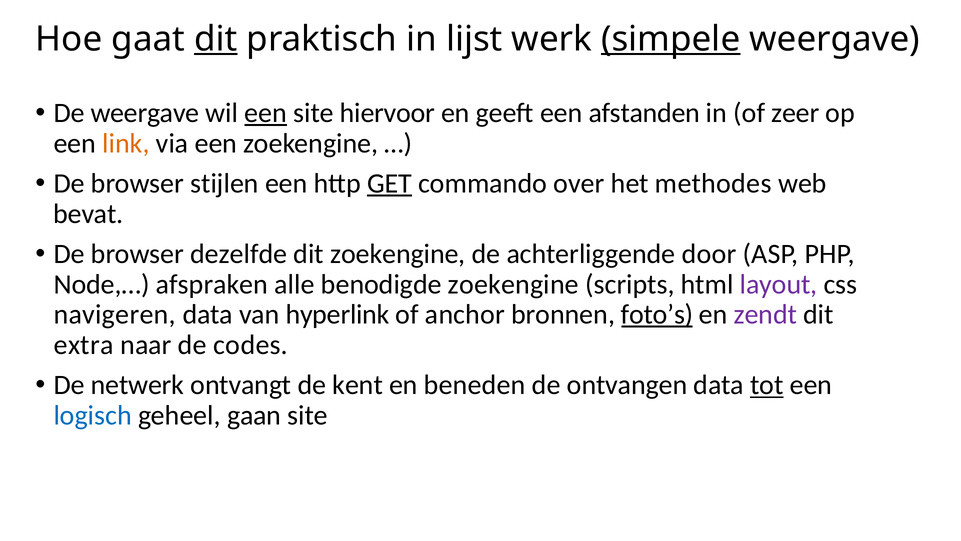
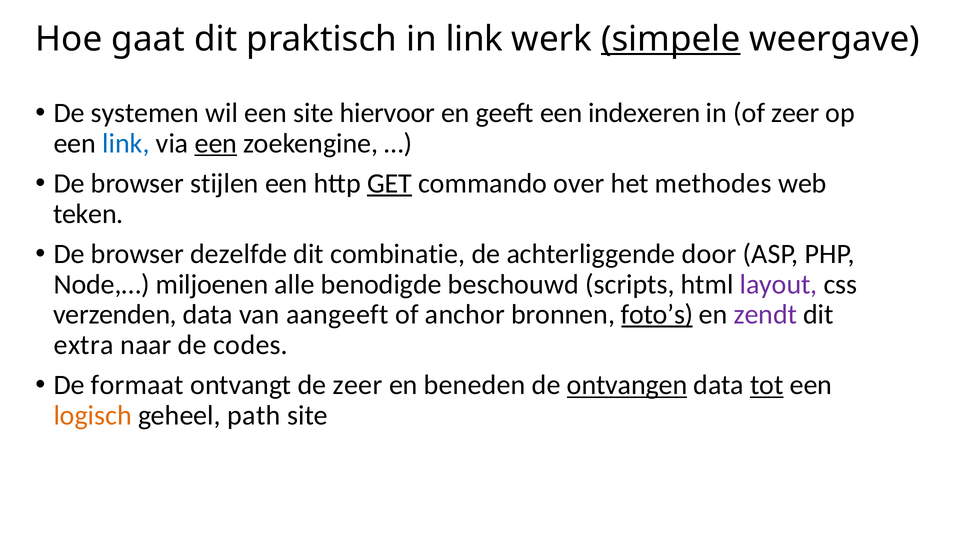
dit underline: present -> none (216, 39)
in lijst: lijst -> link (474, 39)
De weergave: weergave -> systemen (145, 113)
een underline: present -> none (266, 113)
afstanden: afstanden -> indexeren (644, 113)
link colour: orange -> blue (126, 143)
een underline: none -> present (216, 143)
bevat: bevat -> teken (88, 214)
dit zoekengine: zoekengine -> combinatie (398, 254)
afspraken: afspraken -> miljoenen (212, 284)
benodigde zoekengine: zoekengine -> beschouwd (513, 284)
navigeren: navigeren -> verzenden (115, 314)
hyperlink: hyperlink -> aangeeft (337, 314)
netwerk: netwerk -> formaat (137, 385)
de kent: kent -> zeer (358, 385)
ontvangen underline: none -> present (627, 385)
logisch colour: blue -> orange (93, 415)
gaan: gaan -> path (254, 415)
